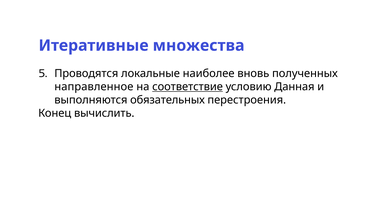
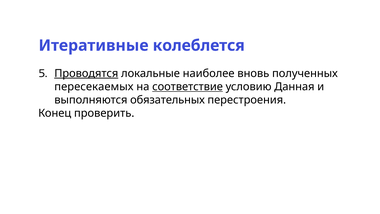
множества: множества -> колеблется (199, 45)
Проводятся underline: none -> present (86, 73)
направленное: направленное -> пересекаемых (94, 87)
вычислить: вычислить -> проверить (104, 113)
